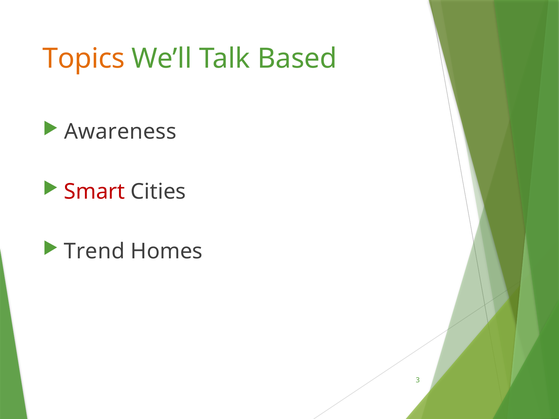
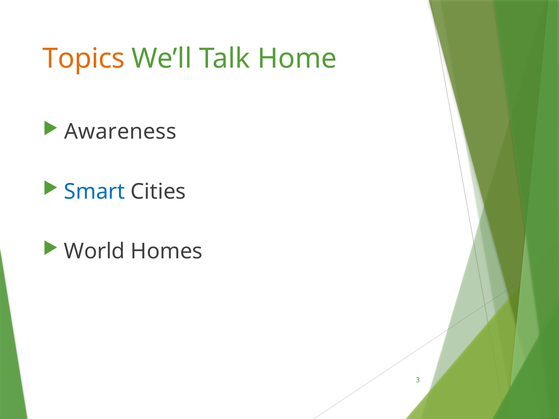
Based: Based -> Home (297, 59)
Smart colour: red -> blue (94, 192)
Trend: Trend -> World (94, 252)
